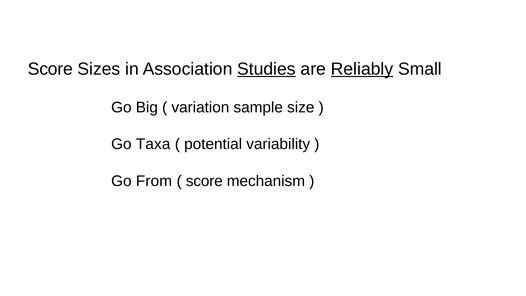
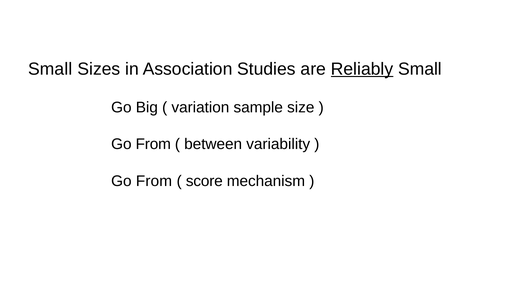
Score: Score -> Small (50, 69)
Studies underline: present -> none (267, 69)
Taxa: Taxa -> From (153, 144)
potential: potential -> between (213, 144)
